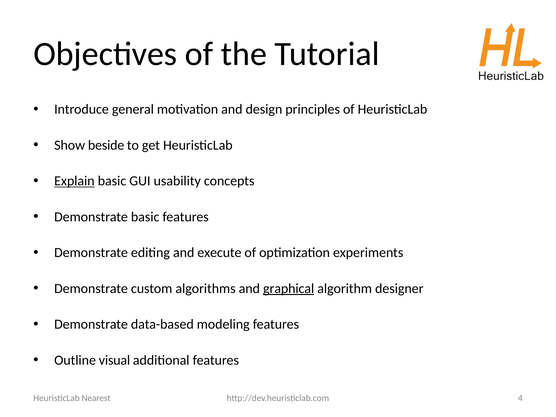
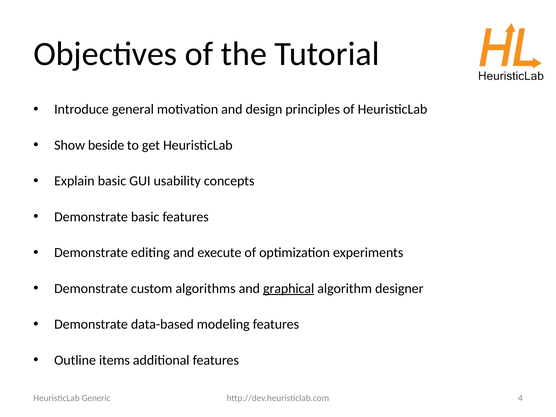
Explain underline: present -> none (74, 181)
visual: visual -> items (114, 360)
Nearest: Nearest -> Generic (96, 398)
